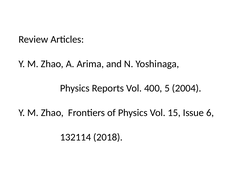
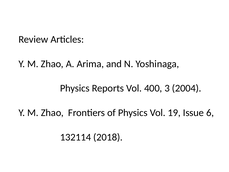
5: 5 -> 3 (167, 88)
15: 15 -> 19 (174, 113)
